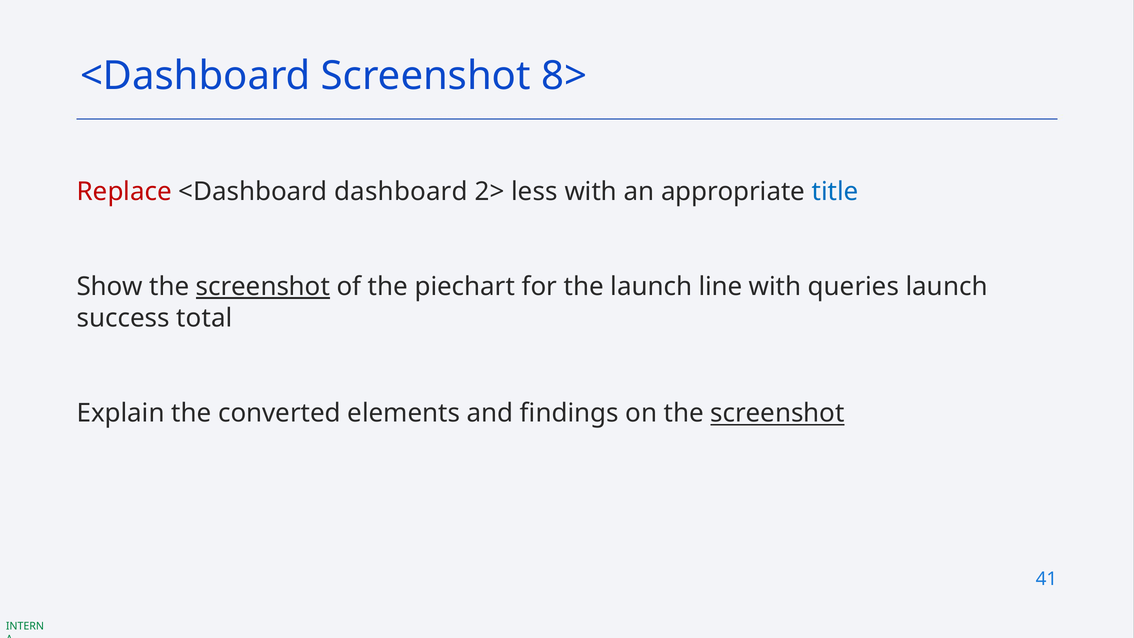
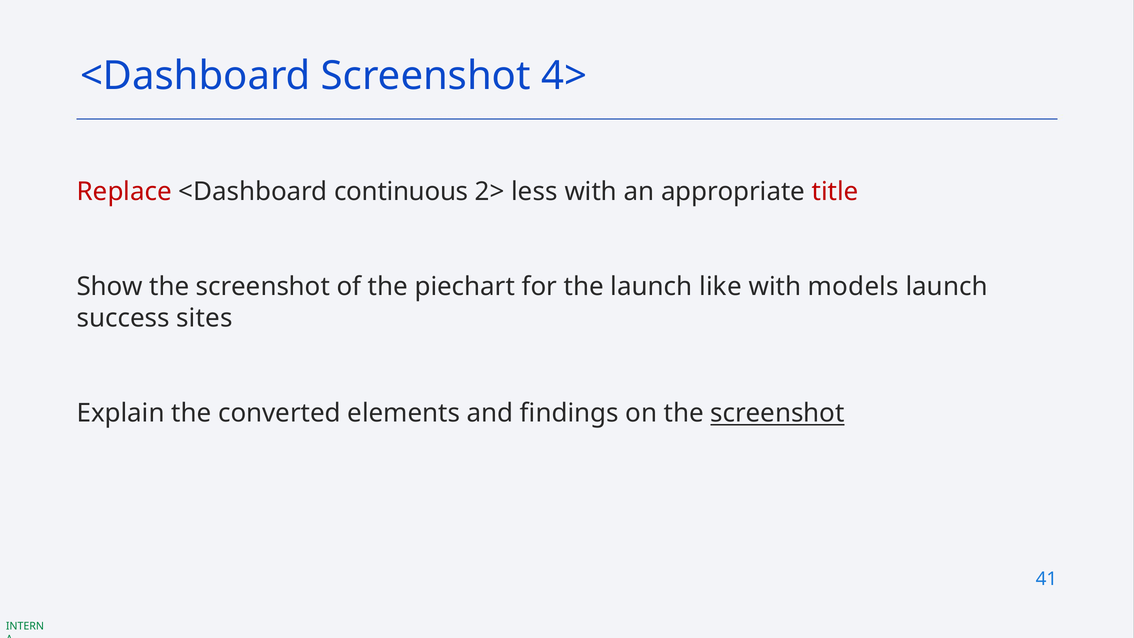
8>: 8> -> 4> (564, 76)
dashboard: dashboard -> continuous (401, 191)
title colour: blue -> red (835, 191)
screenshot underline: present -> none (263, 287)
line: line -> like (720, 287)
queries: queries -> models (853, 287)
total: total -> sites (204, 318)
